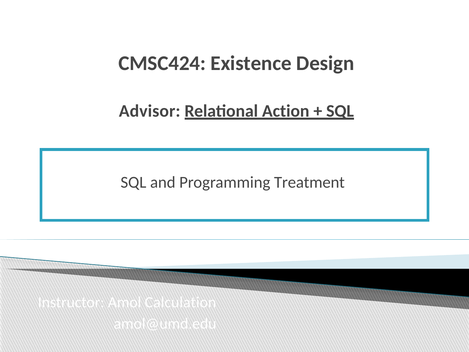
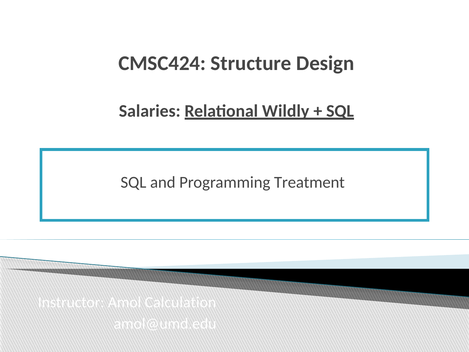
Existence: Existence -> Structure (251, 63)
Advisor: Advisor -> Salaries (150, 111)
Action: Action -> Wildly (286, 111)
